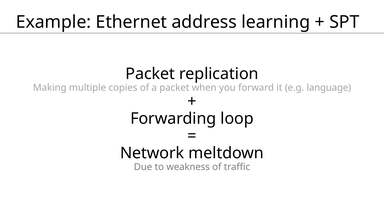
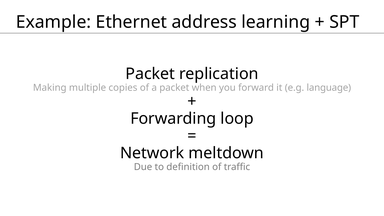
weakness: weakness -> definition (188, 167)
